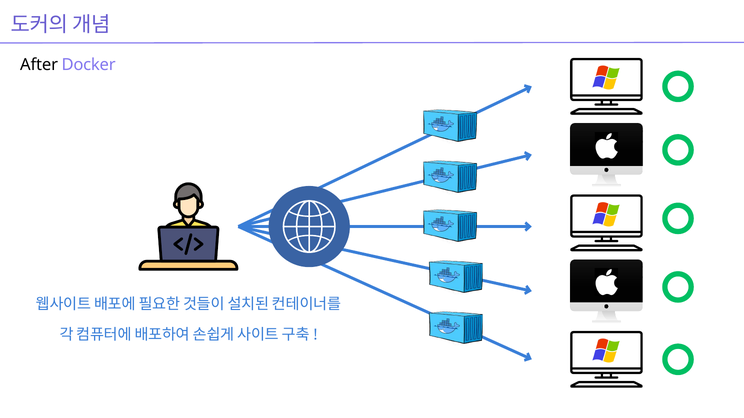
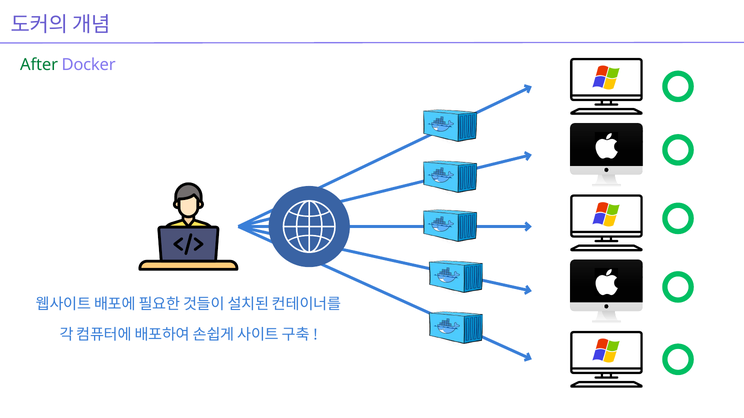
After colour: black -> green (39, 65)
